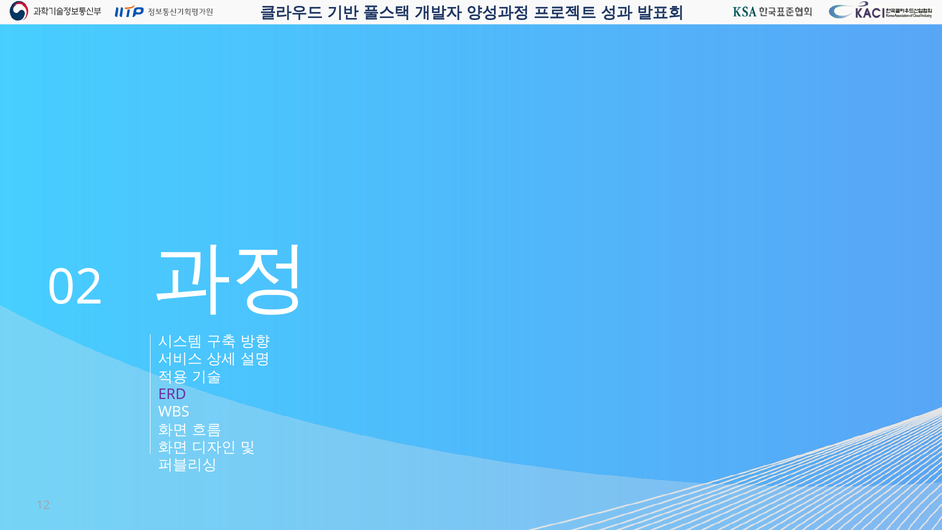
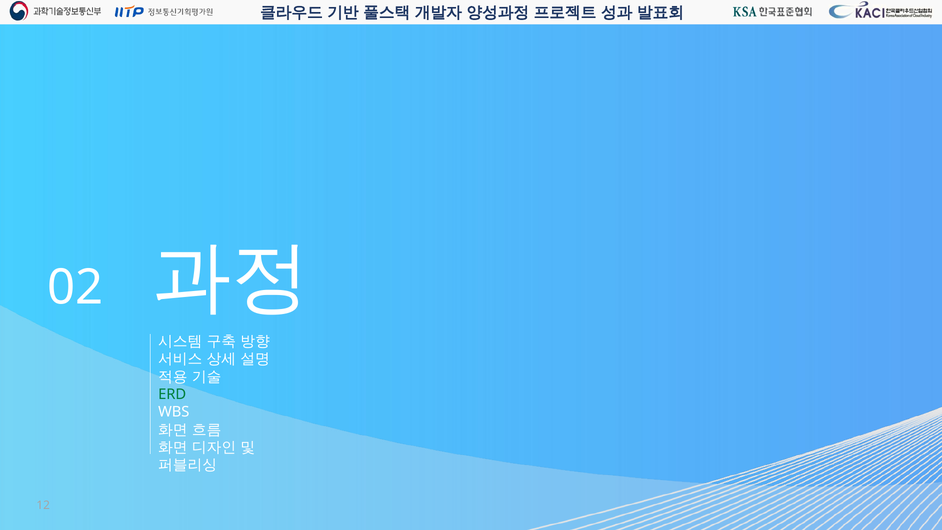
ERD colour: purple -> green (172, 394)
